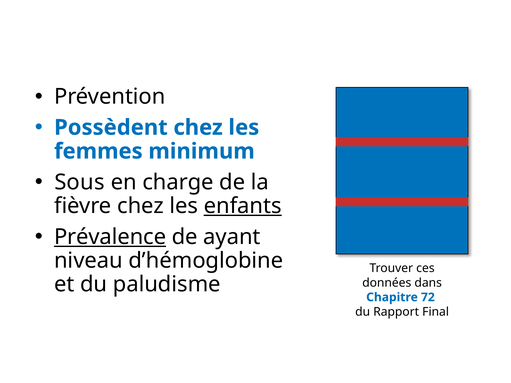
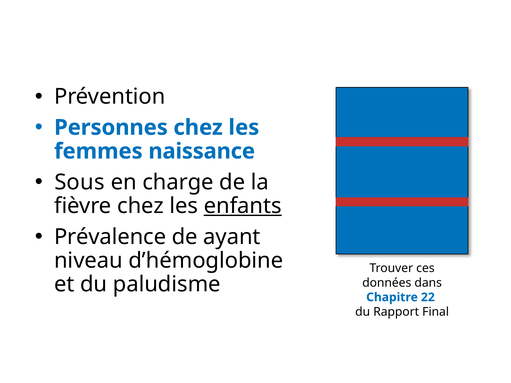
Possèdent: Possèdent -> Personnes (111, 128)
minimum: minimum -> naissance (202, 151)
Prévalence underline: present -> none (110, 237)
72: 72 -> 22 (428, 297)
